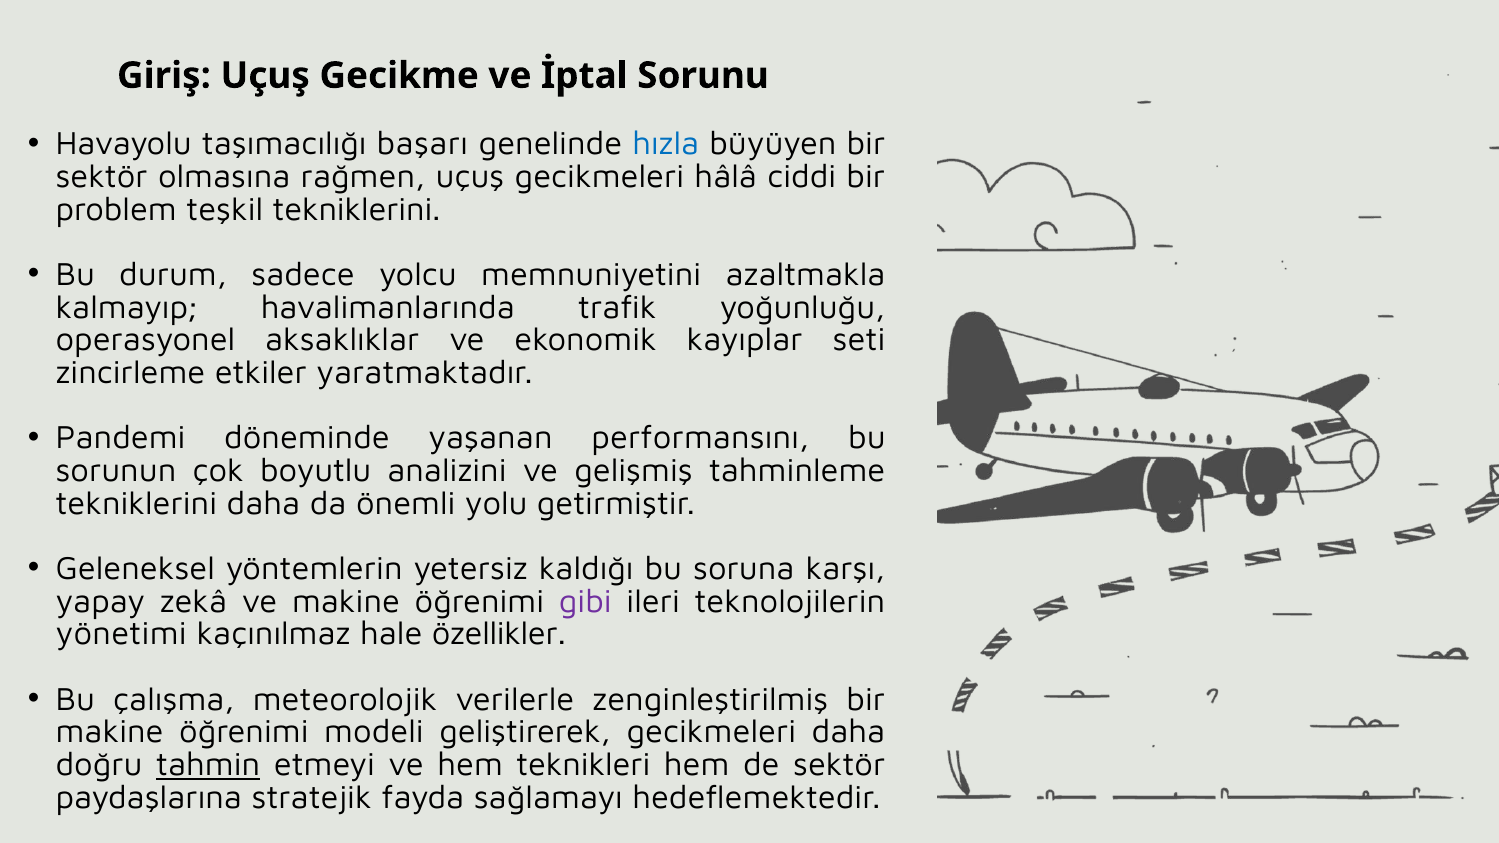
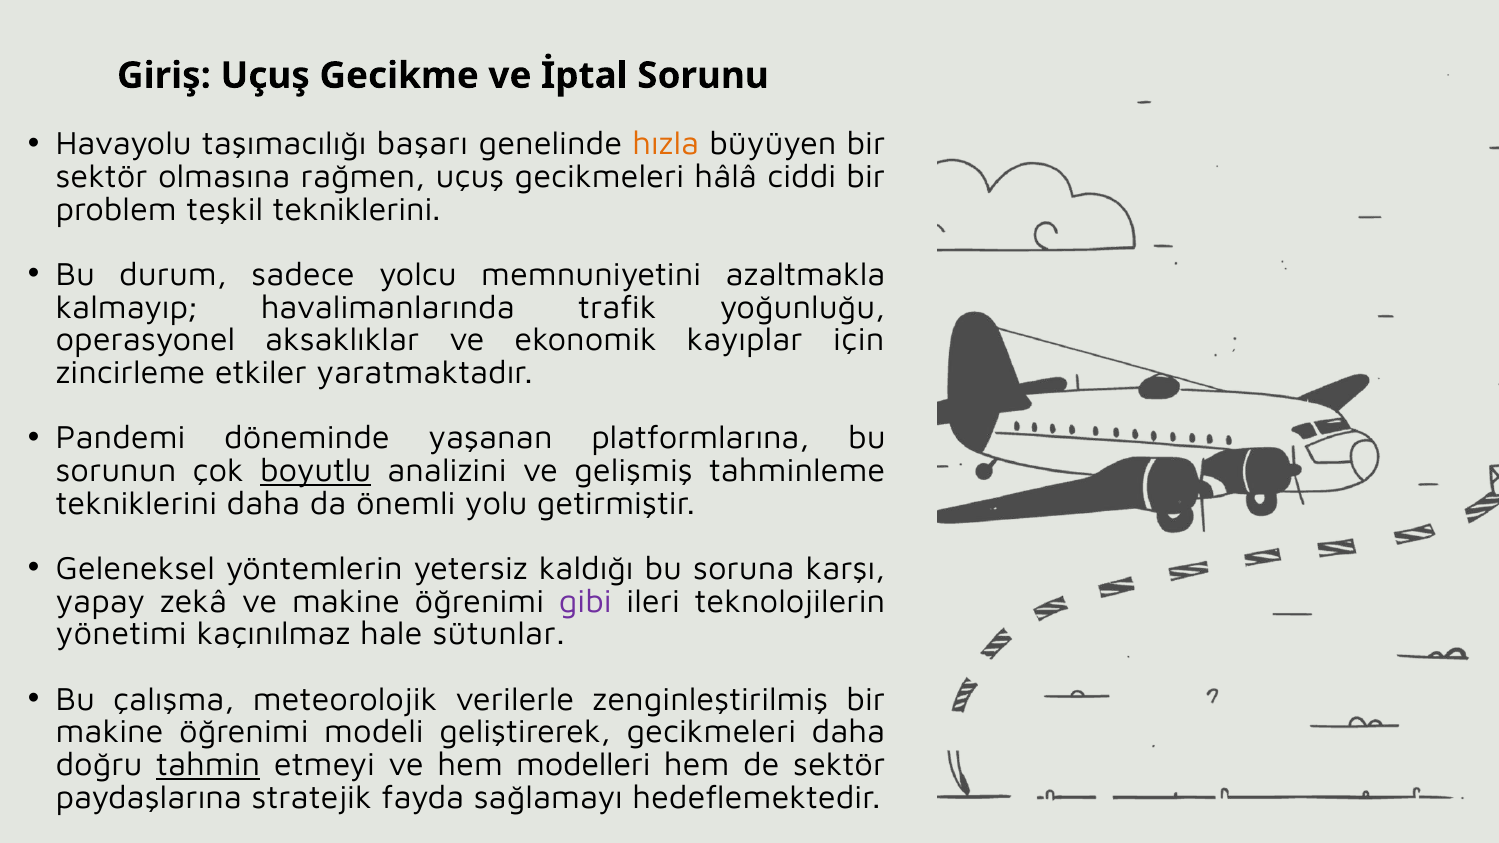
hızla colour: blue -> orange (666, 144)
seti: seti -> için (859, 340)
performansını: performansını -> platformlarına (700, 438)
boyutlu underline: none -> present (316, 471)
özellikler: özellikler -> sütunlar (499, 634)
teknikleri: teknikleri -> modelleri (584, 765)
